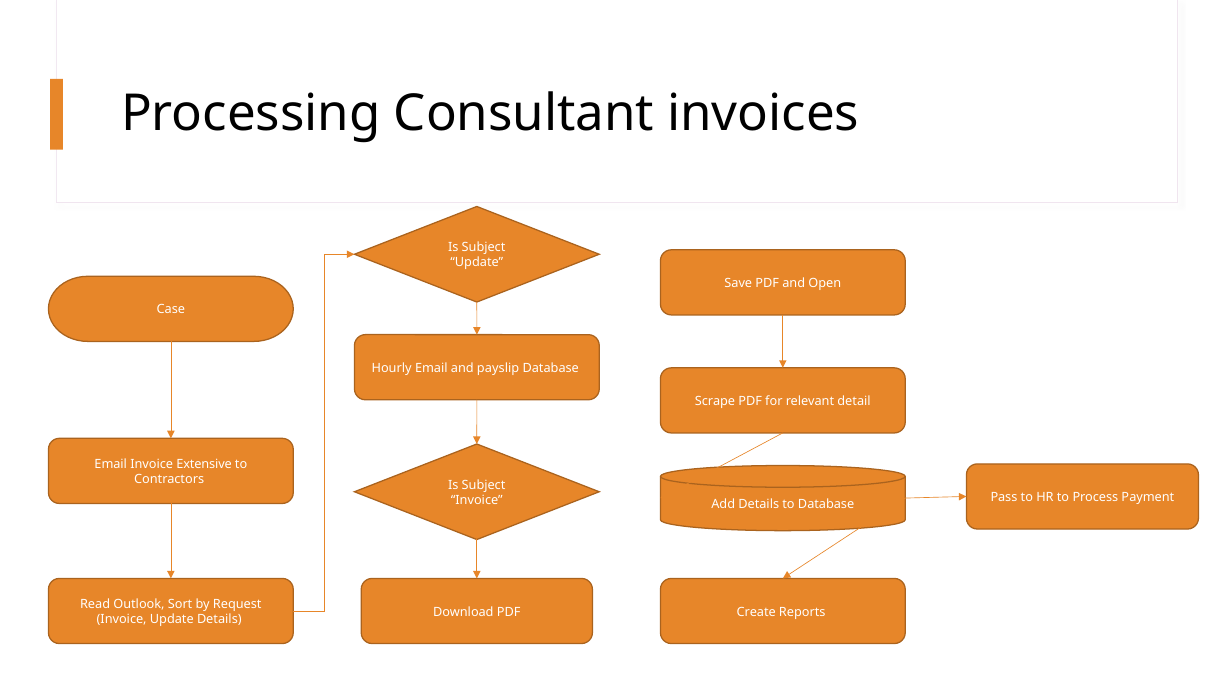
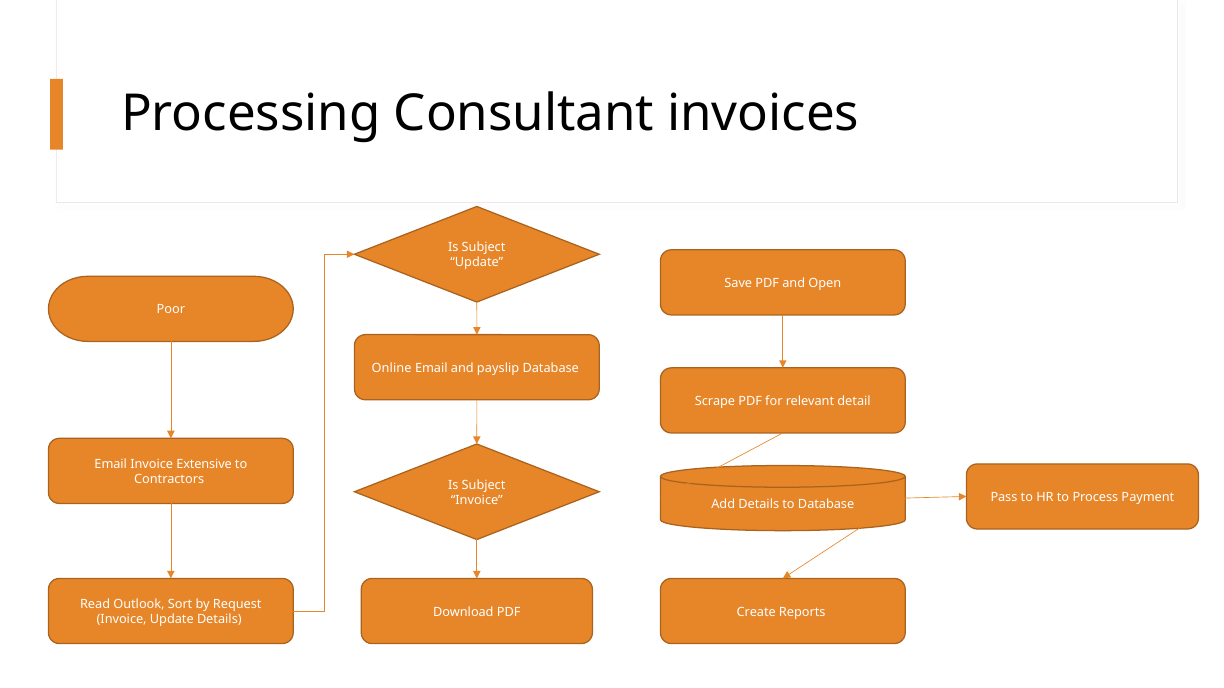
Case: Case -> Poor (171, 310)
Hourly: Hourly -> Online (392, 368)
